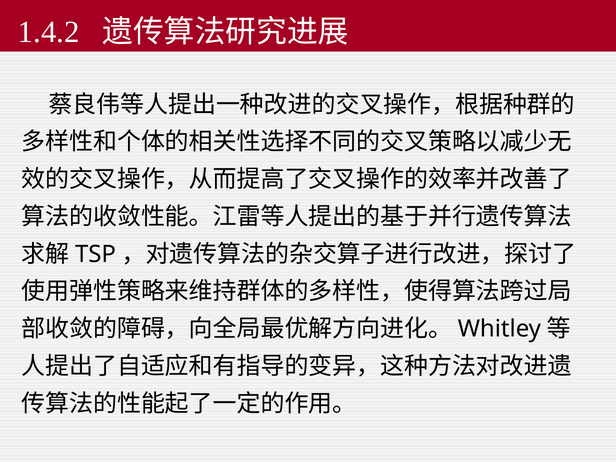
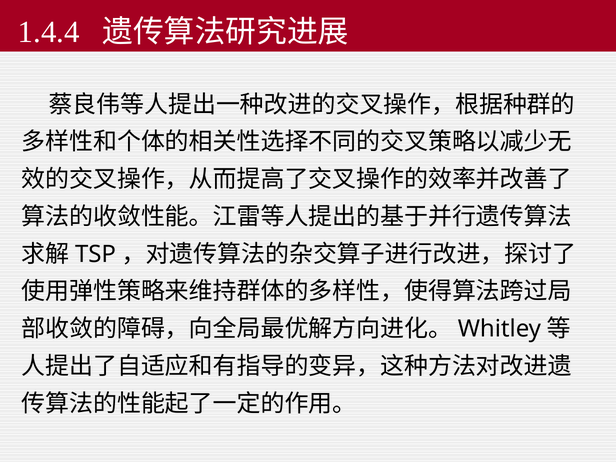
1.4.2: 1.4.2 -> 1.4.4 (49, 32)
